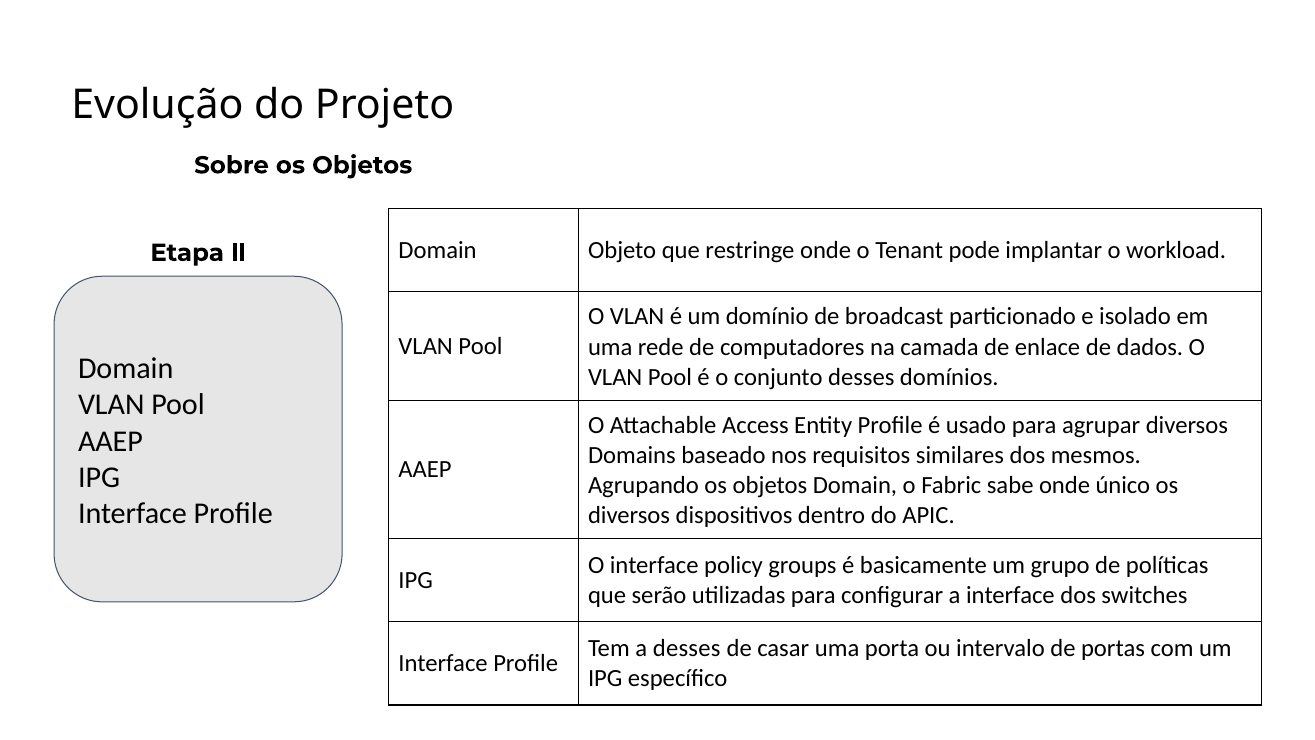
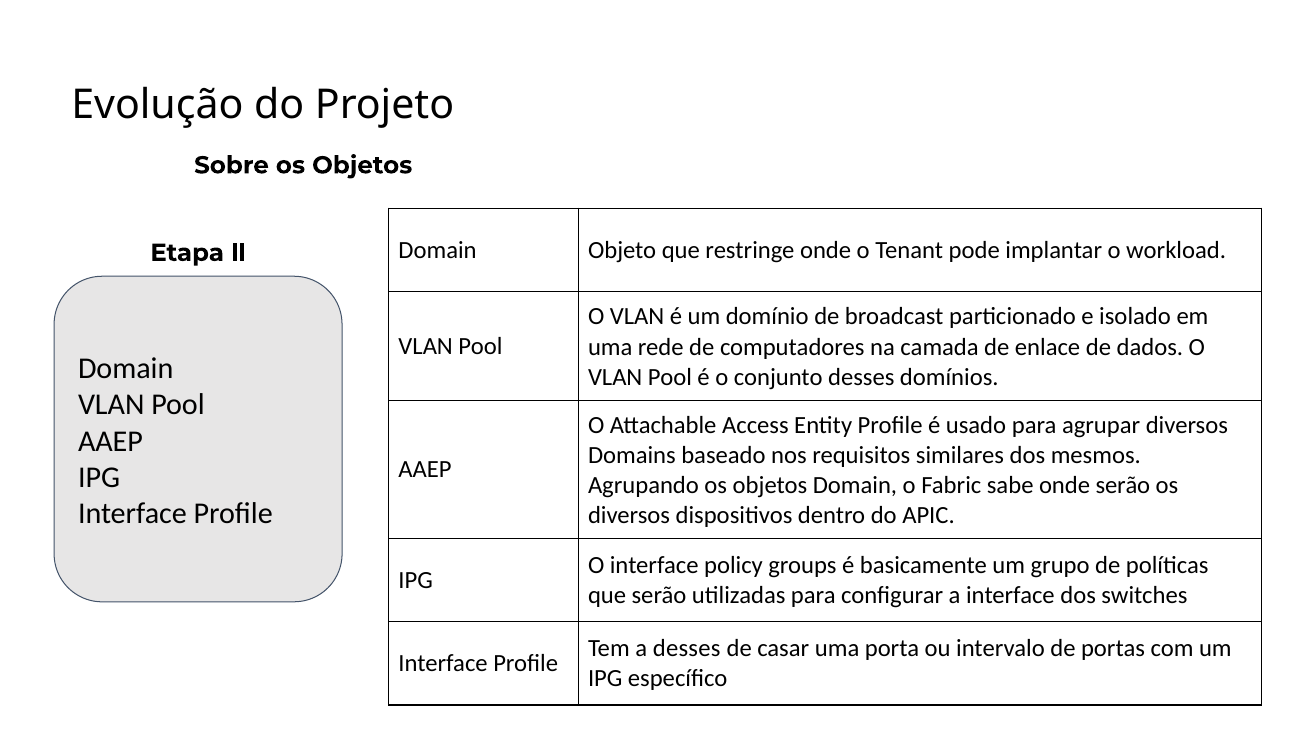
onde único: único -> serão (1123, 485)
